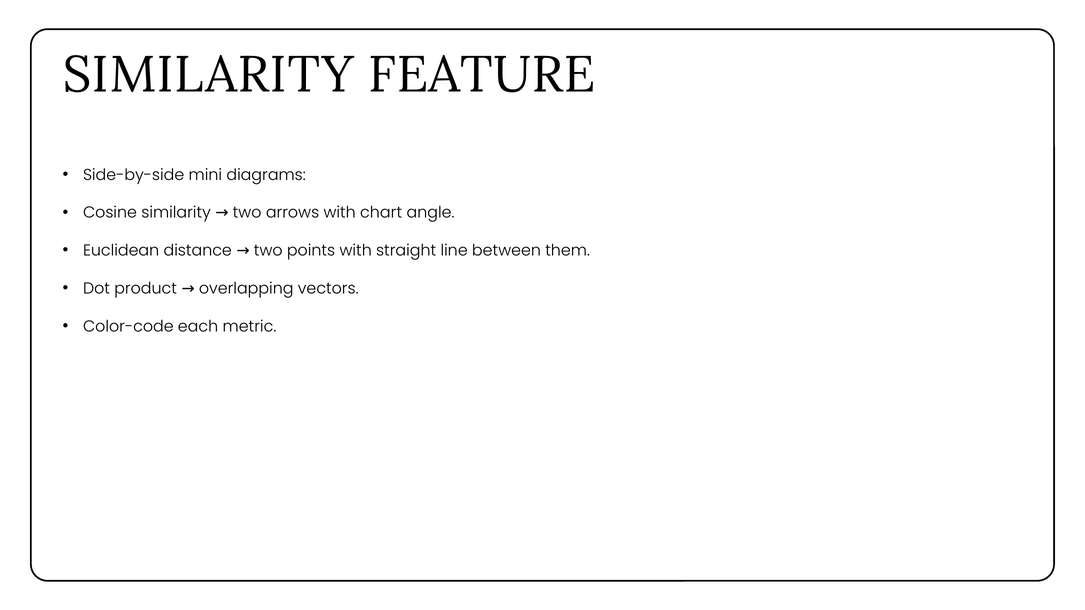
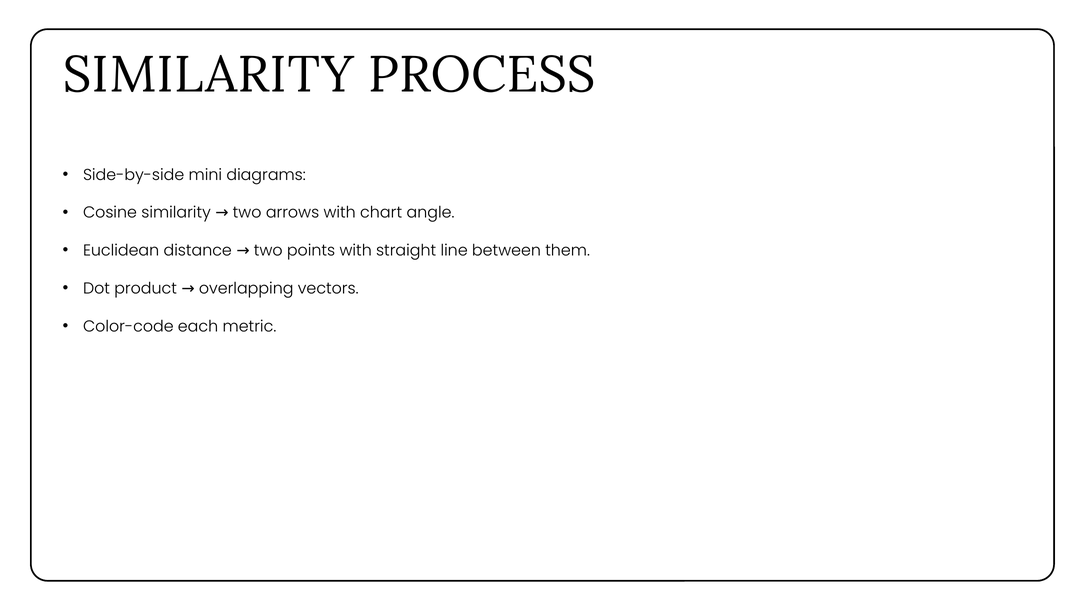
FEATURE: FEATURE -> PROCESS (482, 75)
